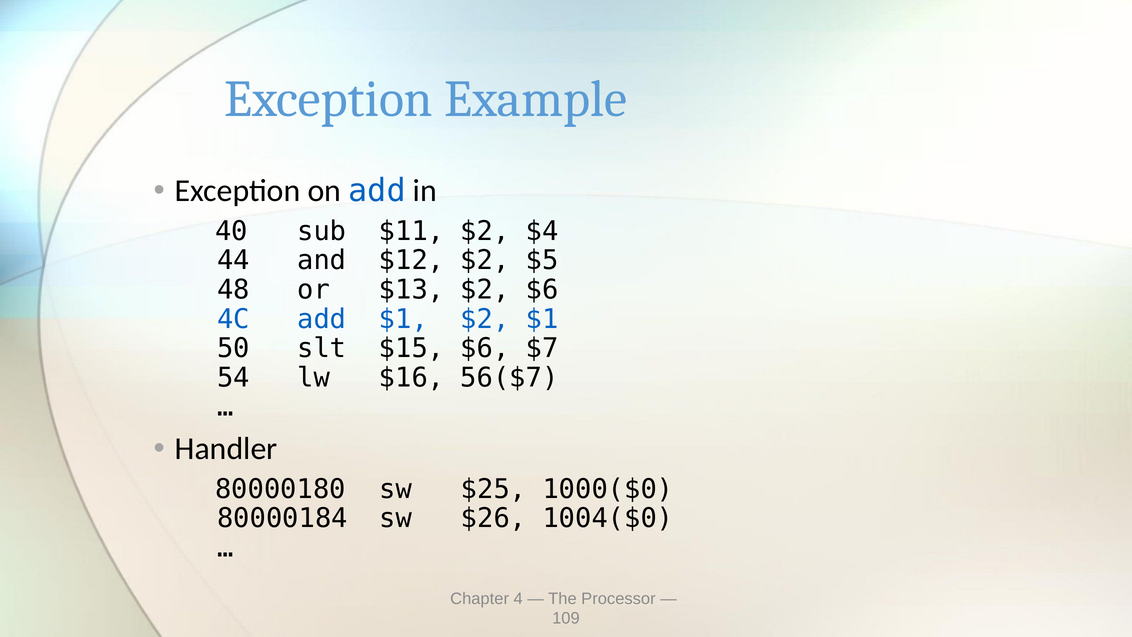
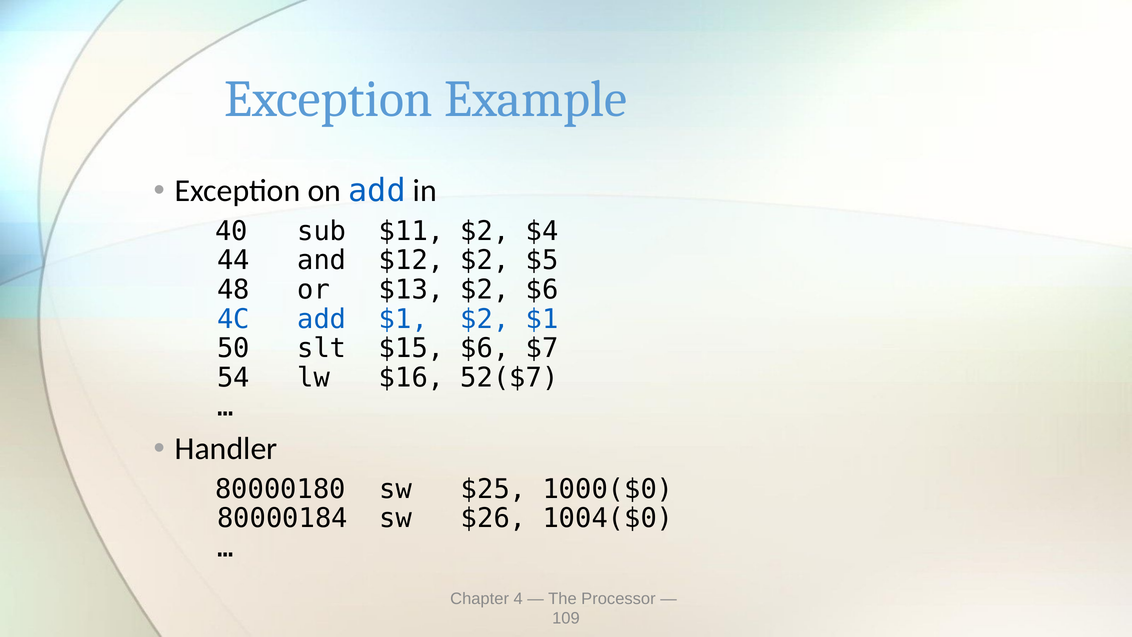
56($7: 56($7 -> 52($7 (509, 378)
